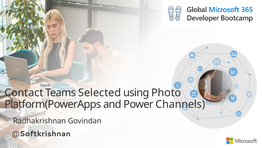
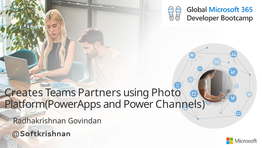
Contact: Contact -> Creates (24, 92)
Selected: Selected -> Partners (100, 92)
